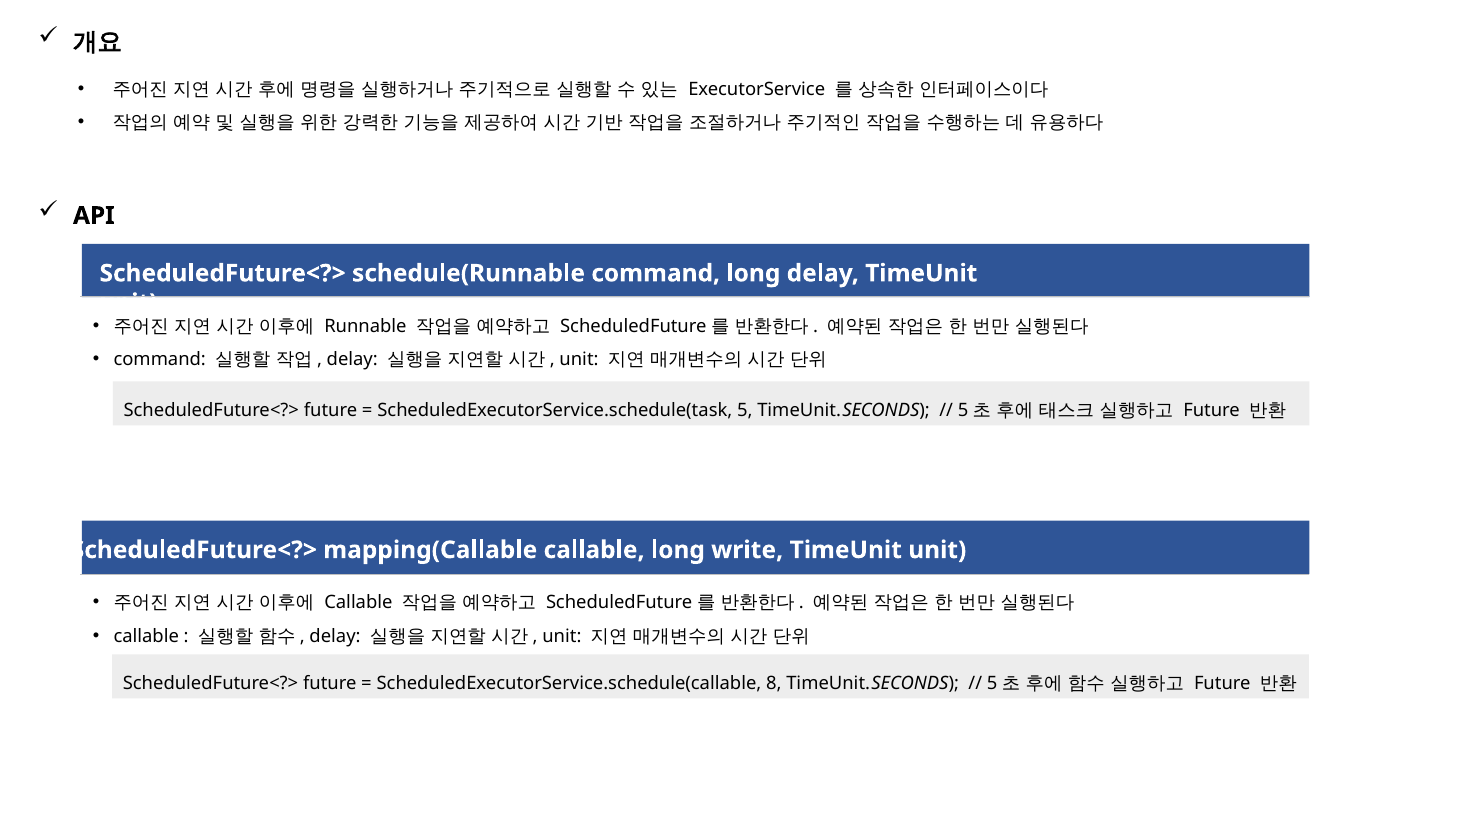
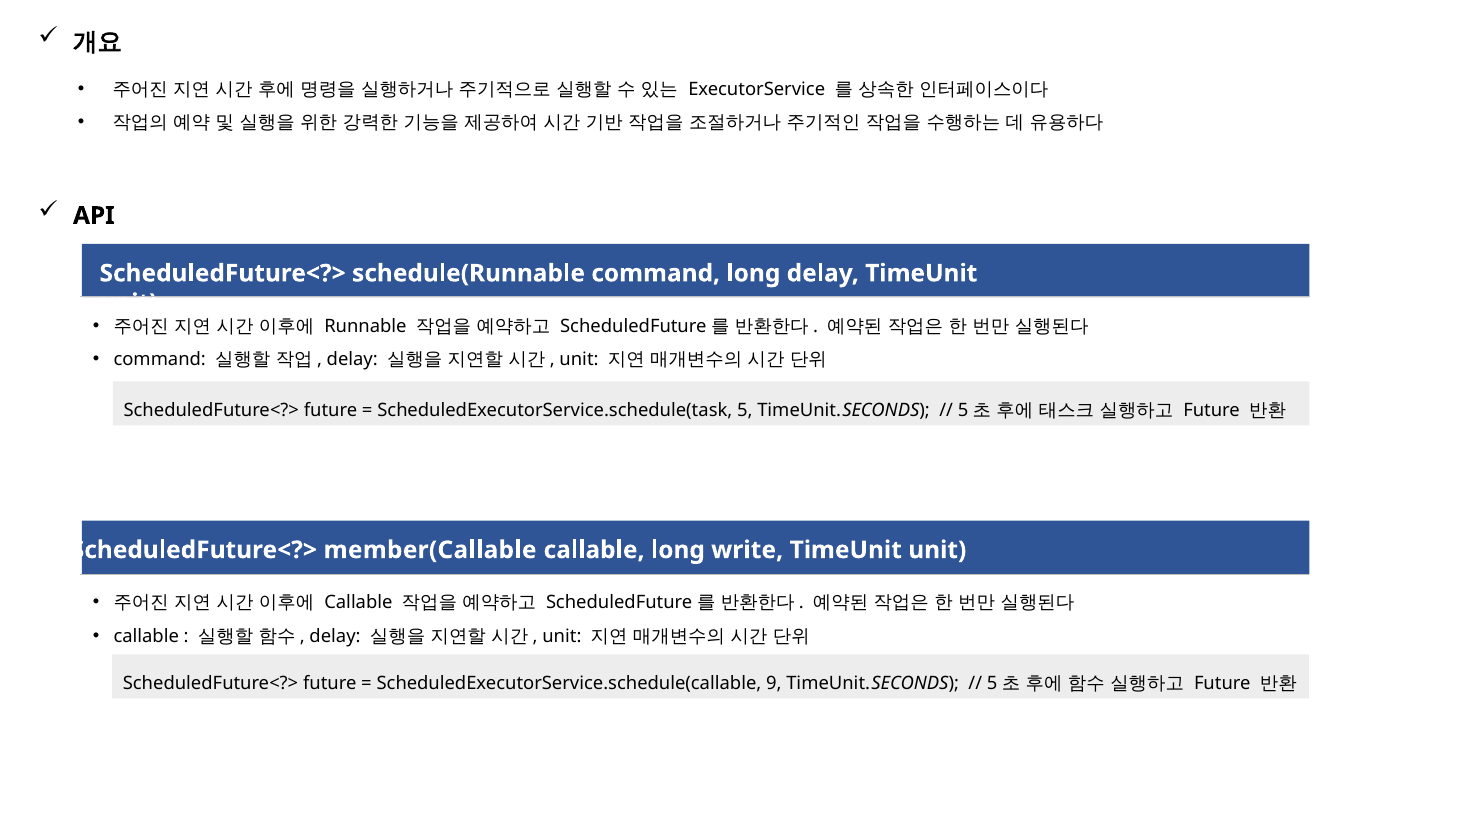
mapping(Callable: mapping(Callable -> member(Callable (430, 550)
8: 8 -> 9 (774, 683)
